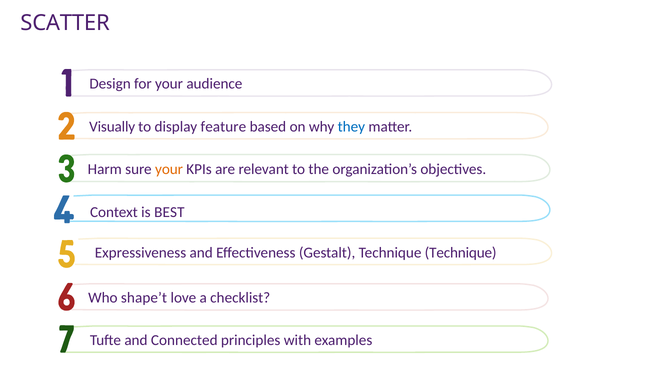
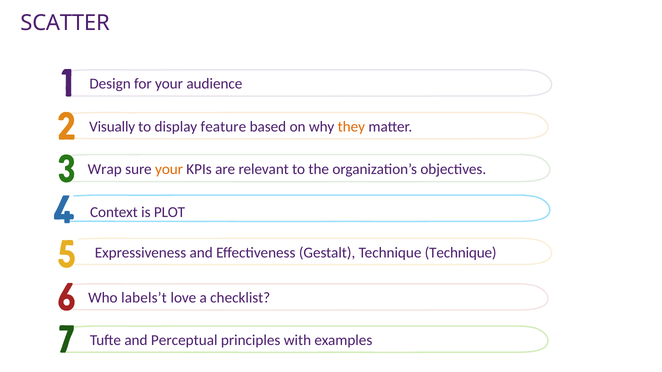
they colour: blue -> orange (351, 127)
Harm: Harm -> Wrap (105, 169)
BEST: BEST -> PLOT (170, 212)
shape’t: shape’t -> labels’t (144, 298)
Connected: Connected -> Perceptual (184, 341)
